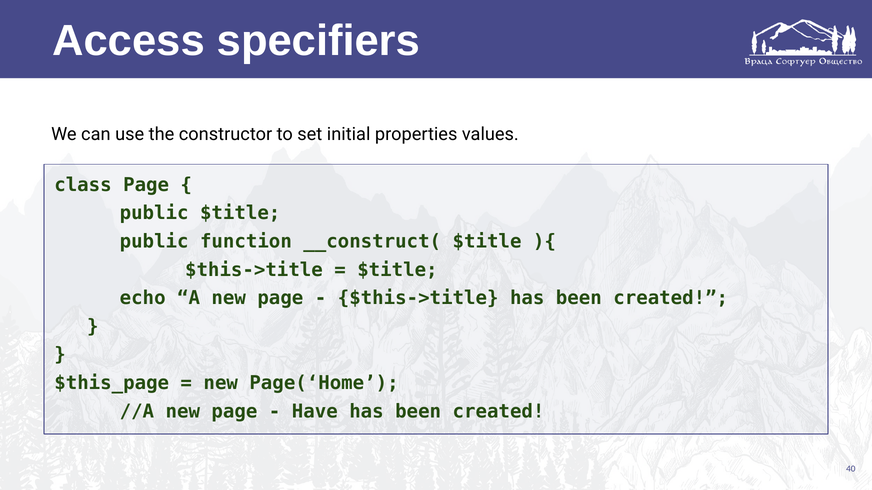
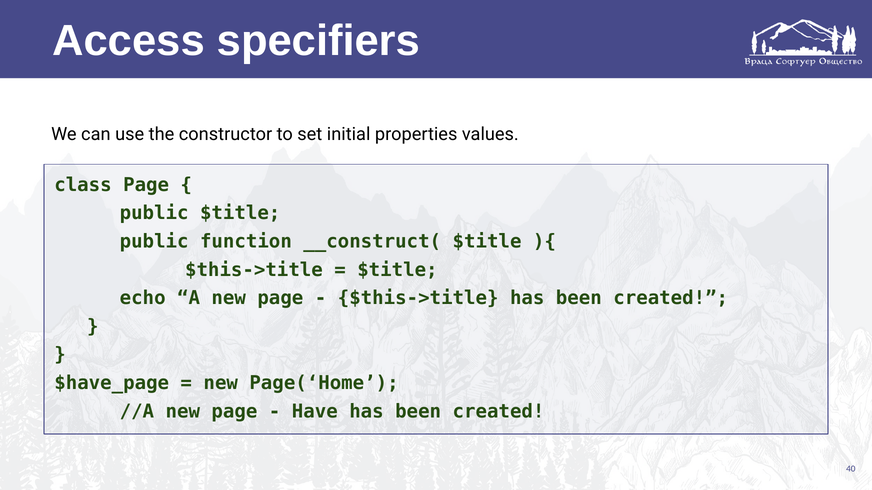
$this_page: $this_page -> $have_page (112, 383)
